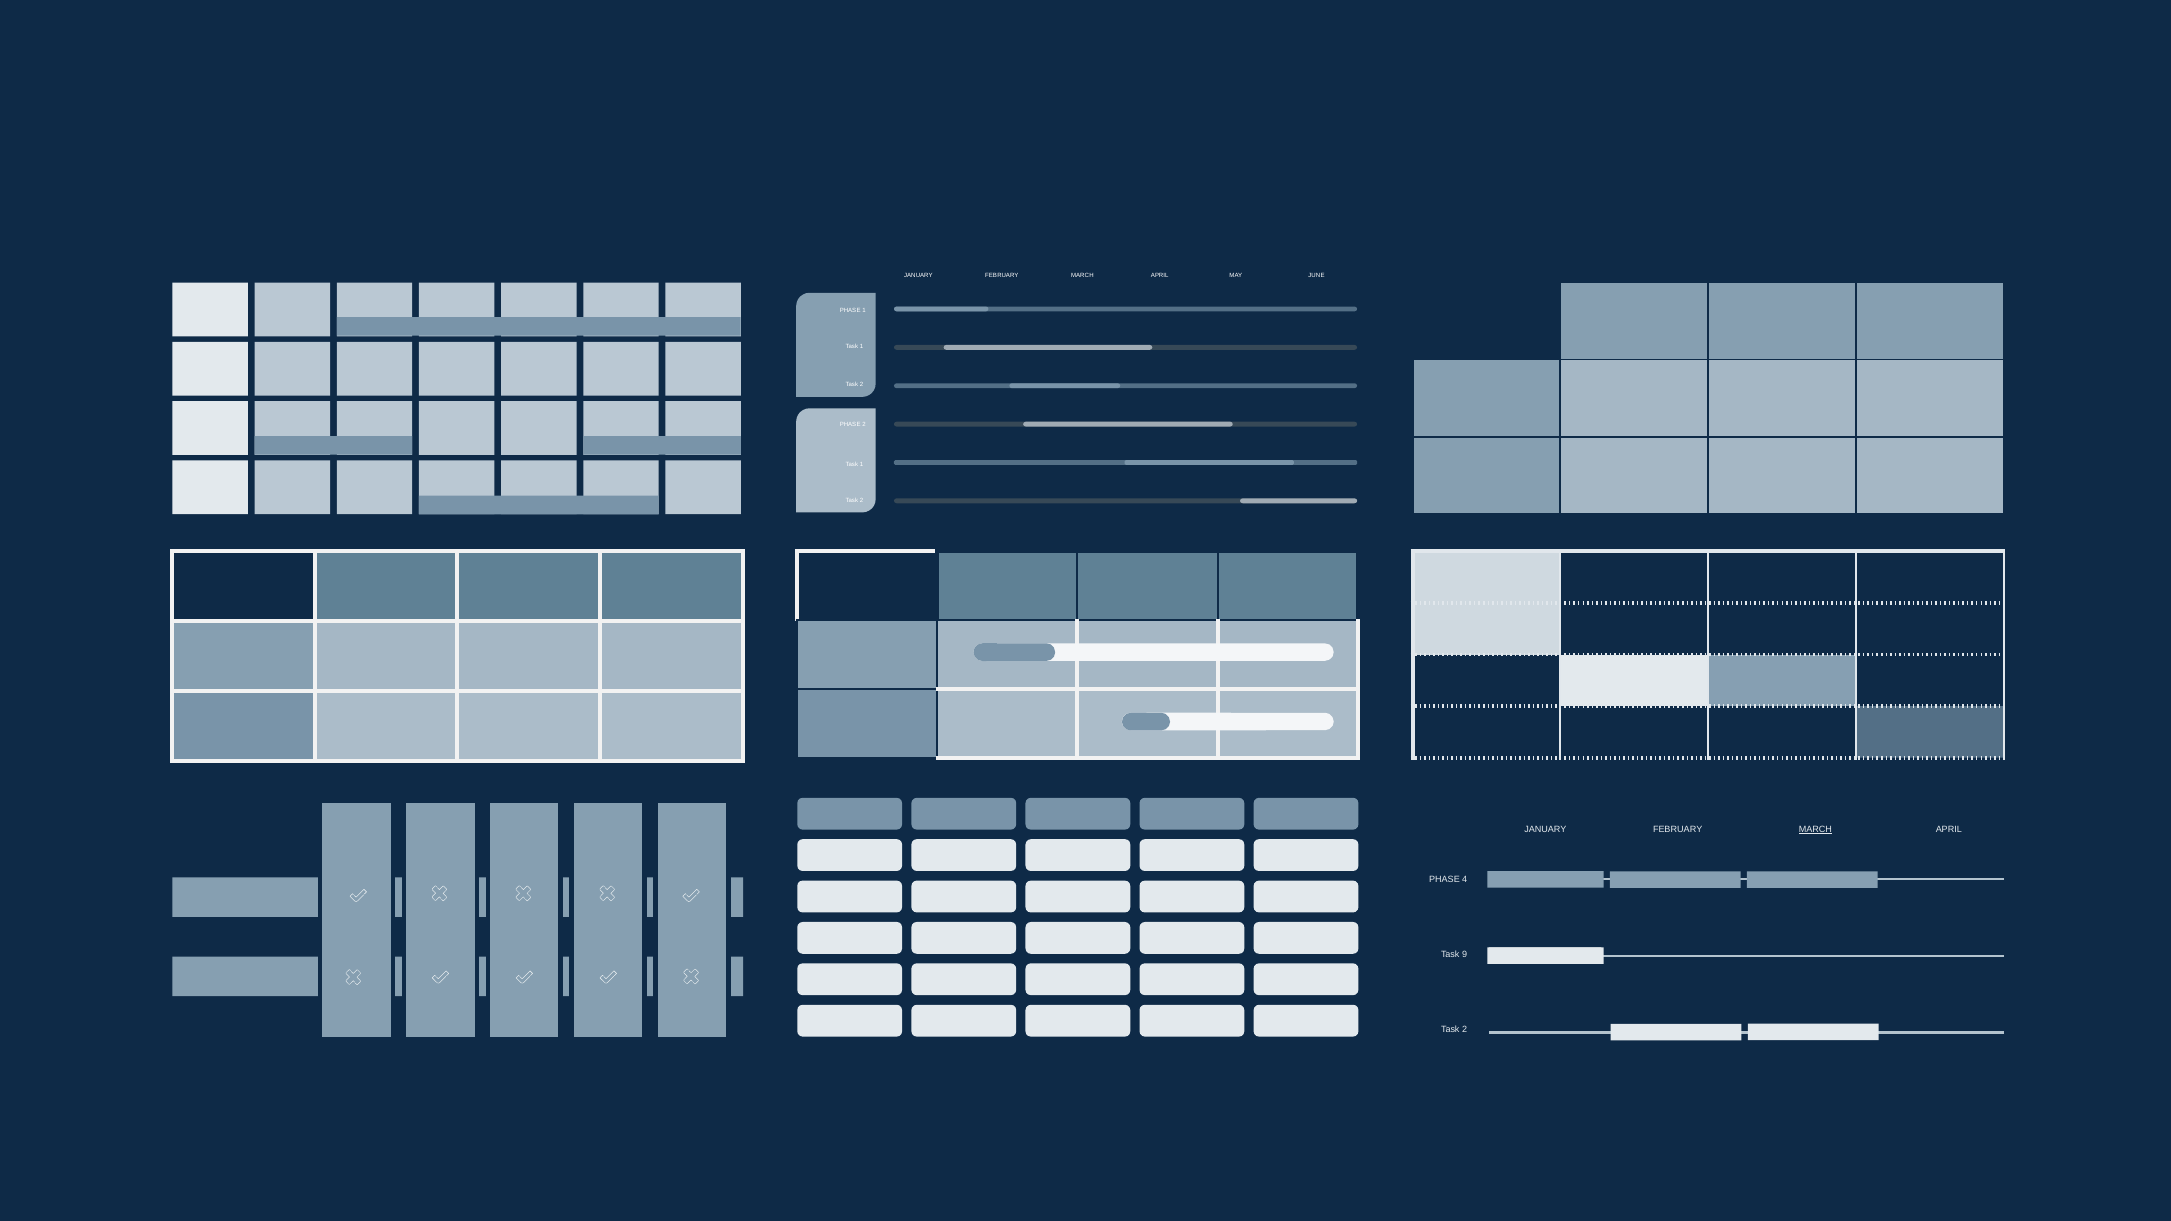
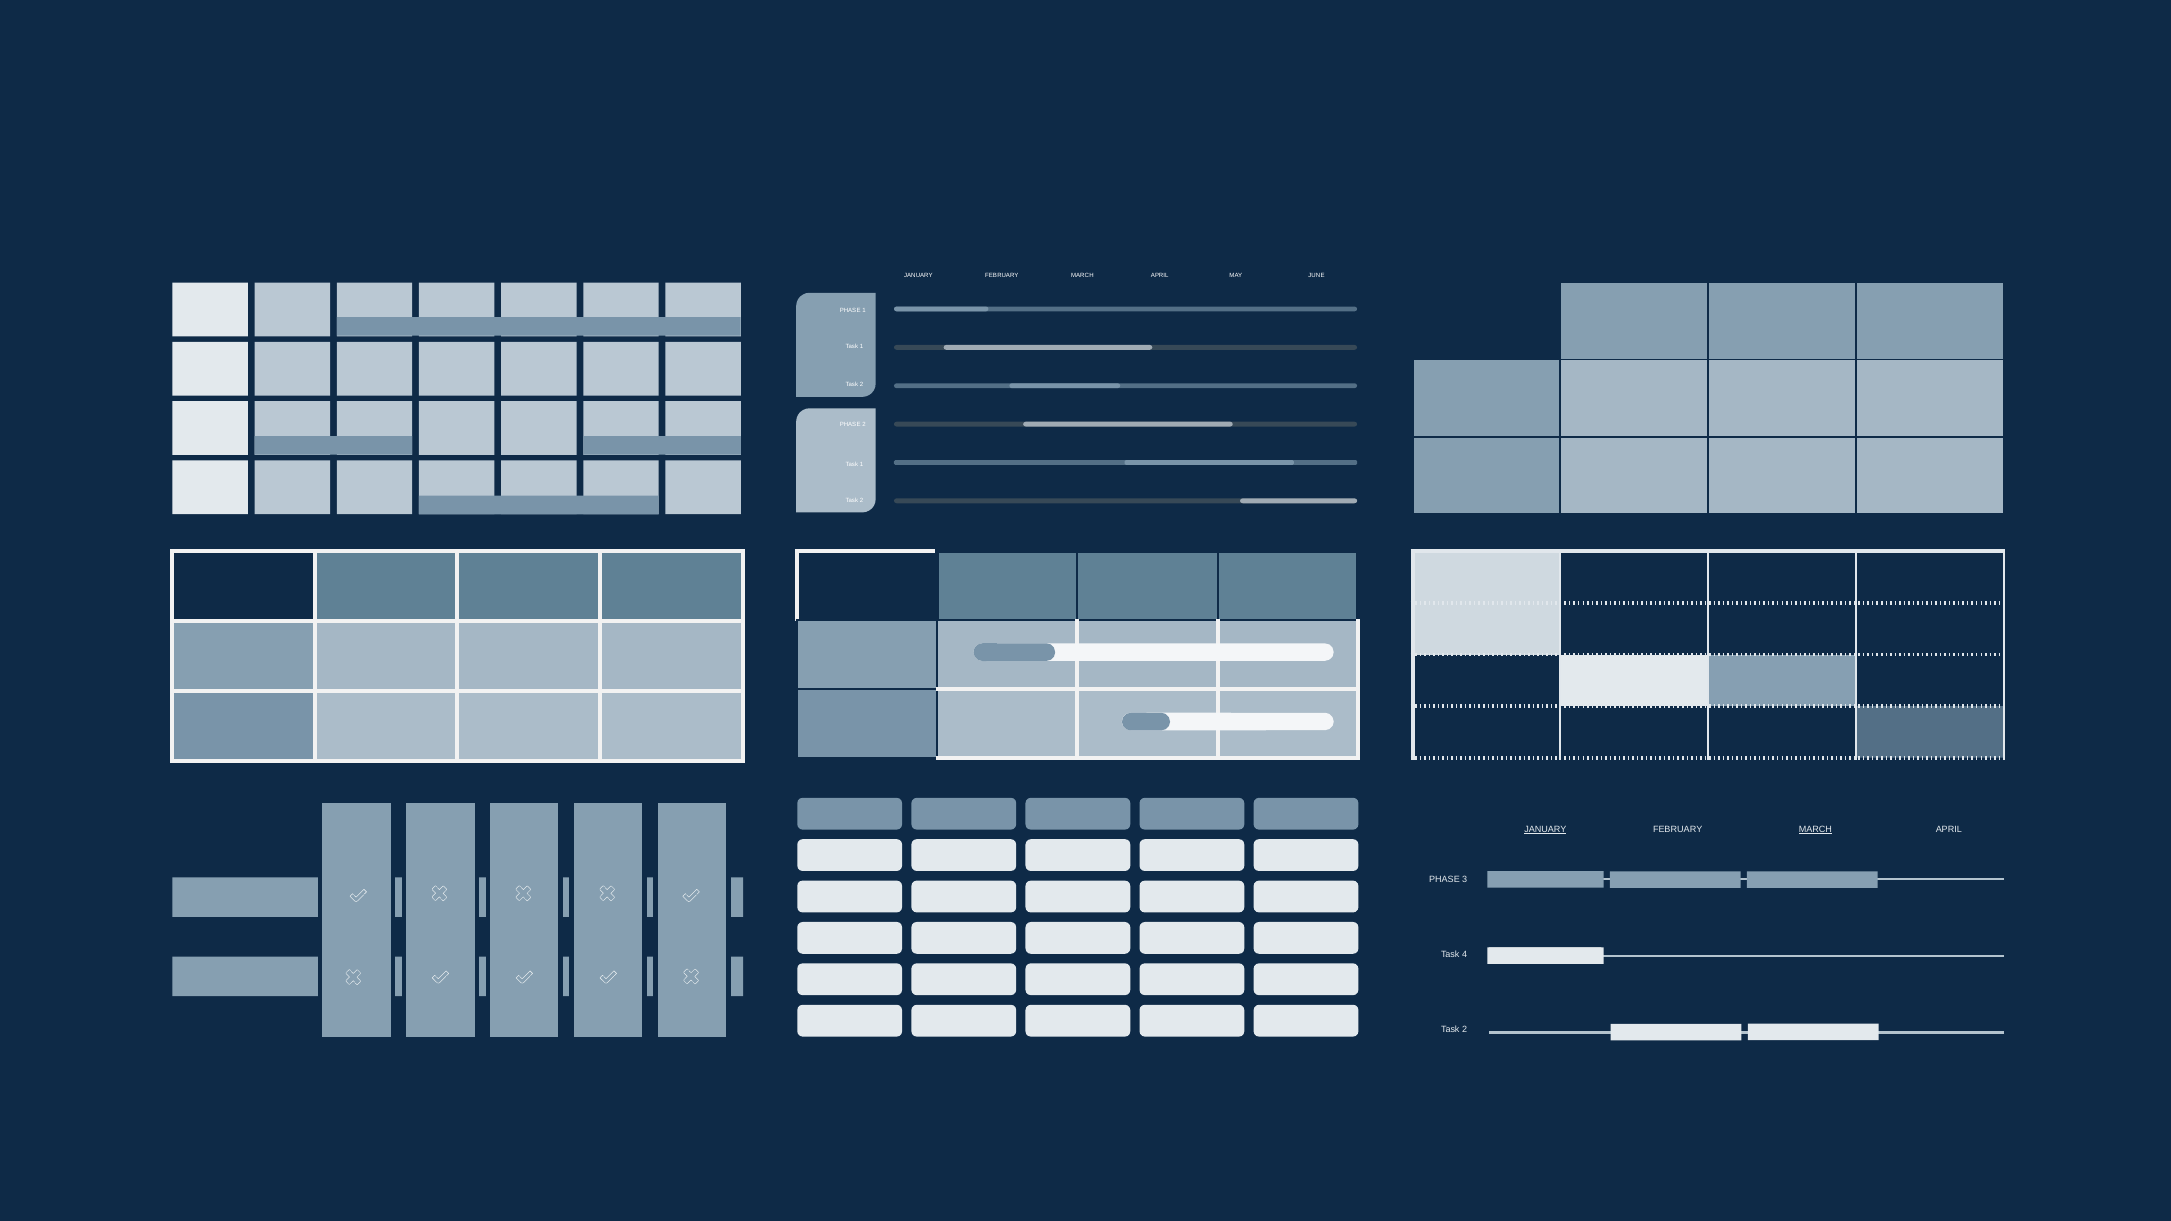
JANUARY underline: none -> present (1545, 830)
4: 4 -> 3 (1465, 880)
9: 9 -> 4 (1465, 955)
